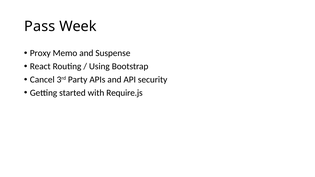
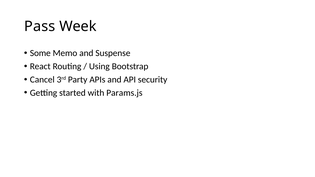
Proxy: Proxy -> Some (40, 53)
Require.js: Require.js -> Params.js (124, 93)
